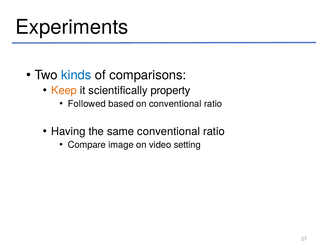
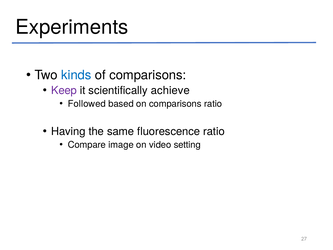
Keep colour: orange -> purple (64, 90)
property: property -> achieve (170, 90)
on conventional: conventional -> comparisons (175, 104)
same conventional: conventional -> fluorescence (169, 131)
